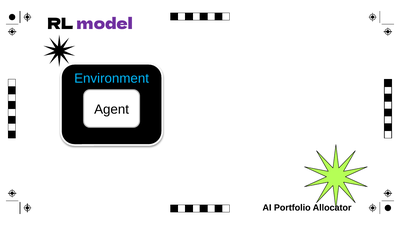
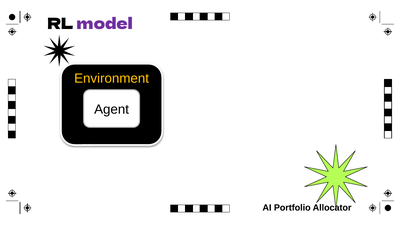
Environment colour: light blue -> yellow (112, 79)
